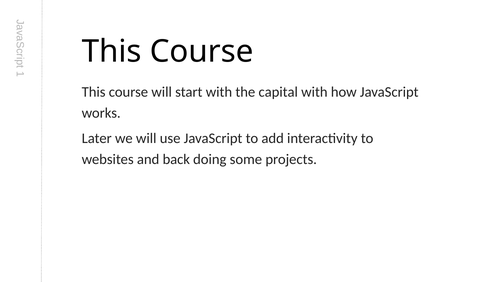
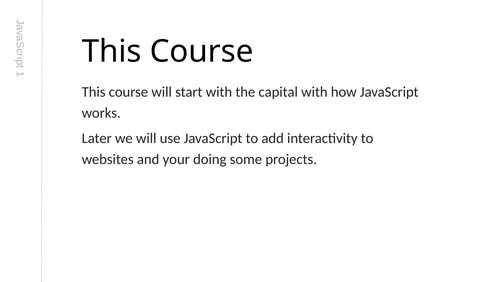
back: back -> your (176, 160)
